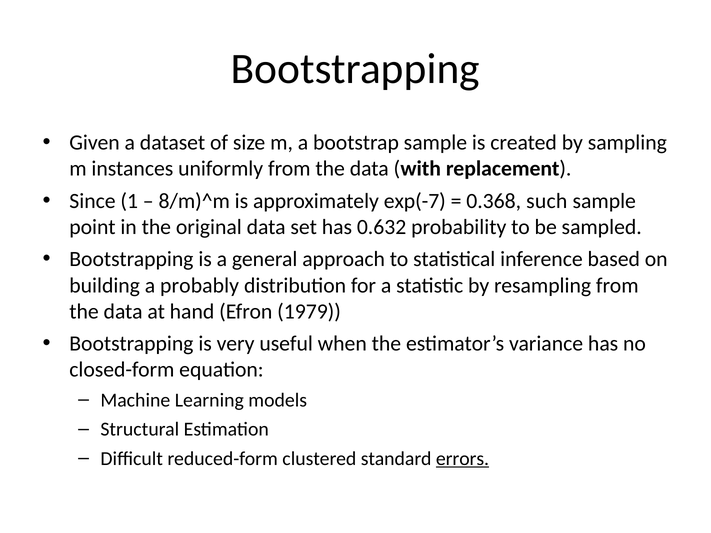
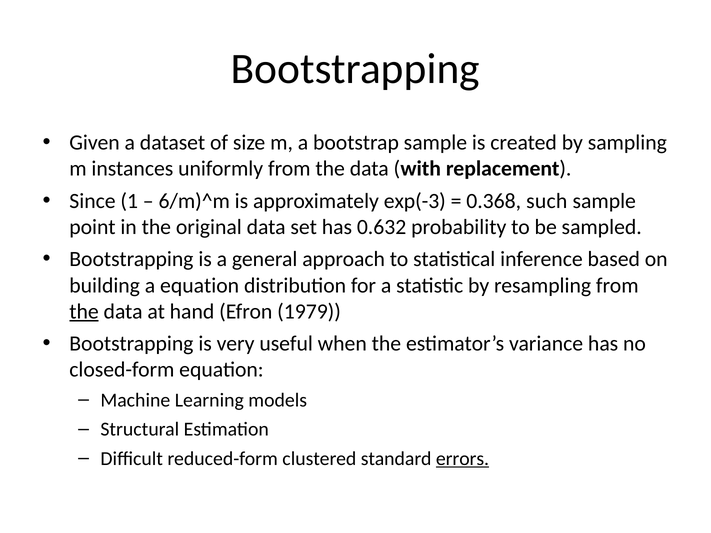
8/m)^m: 8/m)^m -> 6/m)^m (194, 201)
exp(-7: exp(-7 -> exp(-3 (415, 201)
a probably: probably -> equation (200, 285)
the underline: none -> present (84, 312)
